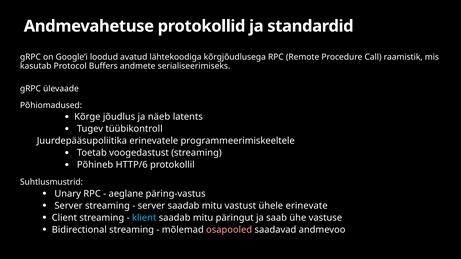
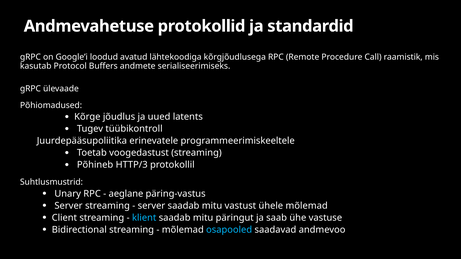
näeb: näeb -> uued (159, 117)
HTTP/6: HTTP/6 -> HTTP/3 (132, 165)
ühele erinevate: erinevate -> mõlemad (307, 206)
osapooled colour: pink -> light blue (229, 230)
